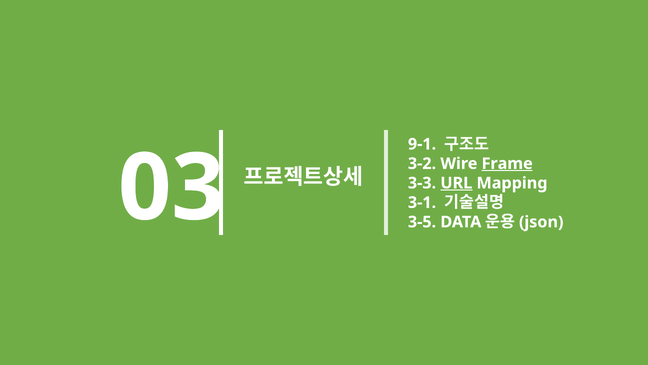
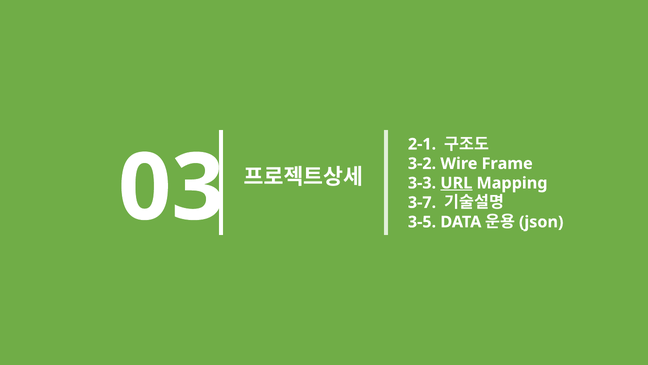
9-1: 9-1 -> 2-1 (422, 144)
Frame underline: present -> none (507, 163)
3-1: 3-1 -> 3-7 (422, 202)
